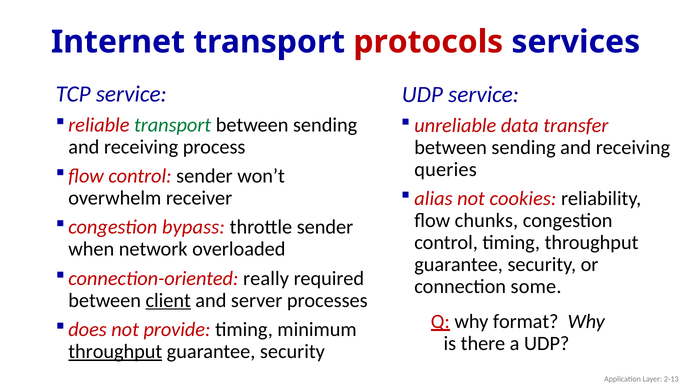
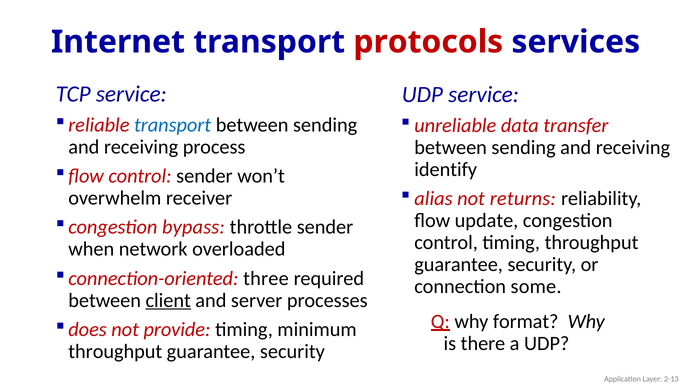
transport colour: green -> blue (173, 125)
queries: queries -> identify (446, 170)
cookies: cookies -> returns (523, 199)
chunks: chunks -> update (487, 221)
really: really -> three (266, 278)
throughput underline: present -> none (115, 352)
